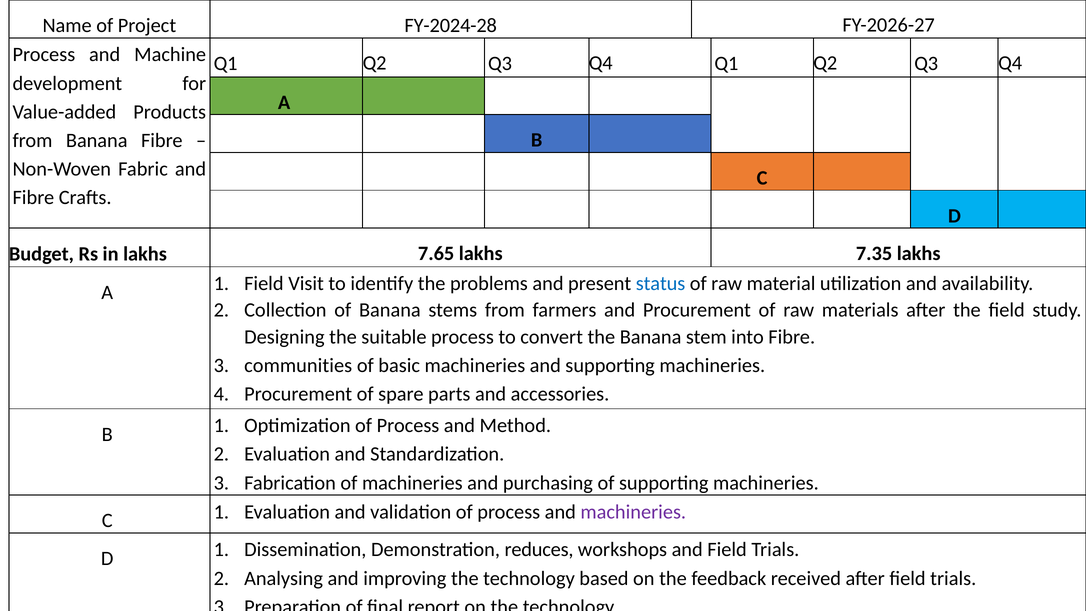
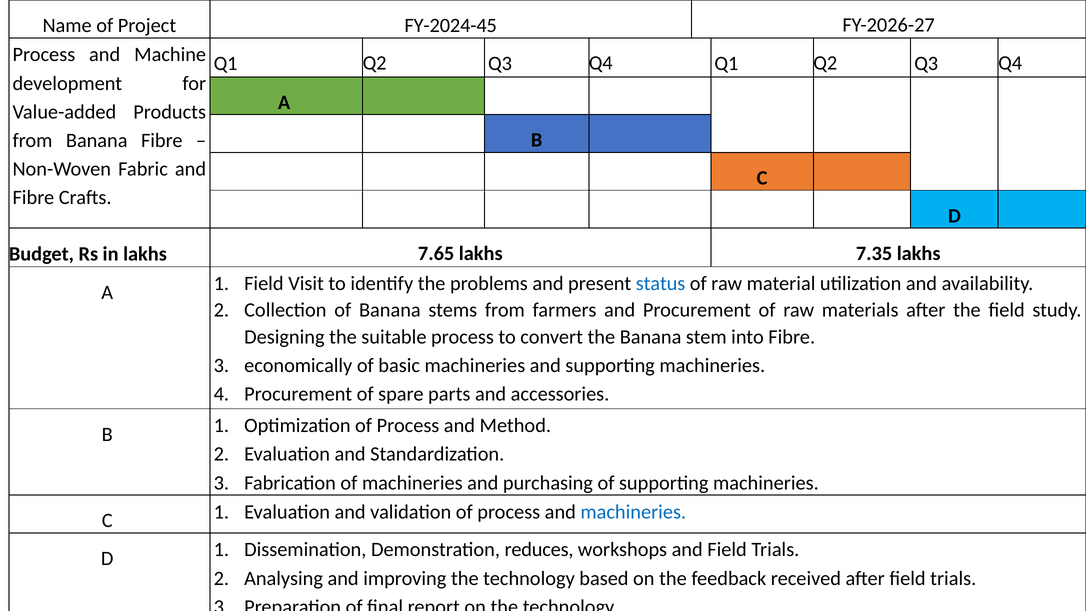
FY-2024-28: FY-2024-28 -> FY-2024-45 (451, 26)
communities: communities -> economically (298, 365)
machineries colour: purple -> blue (633, 512)
